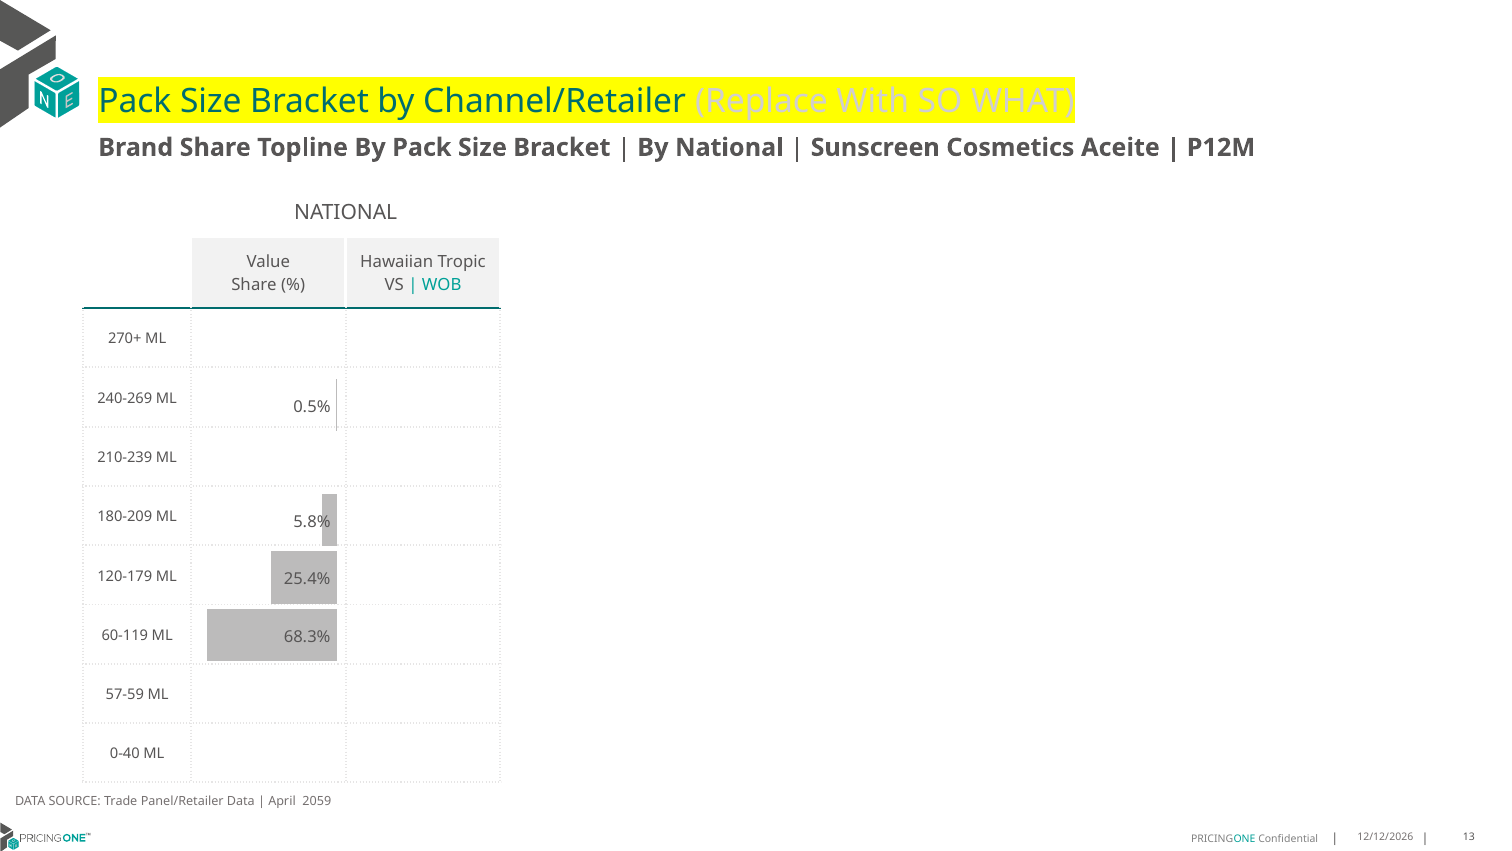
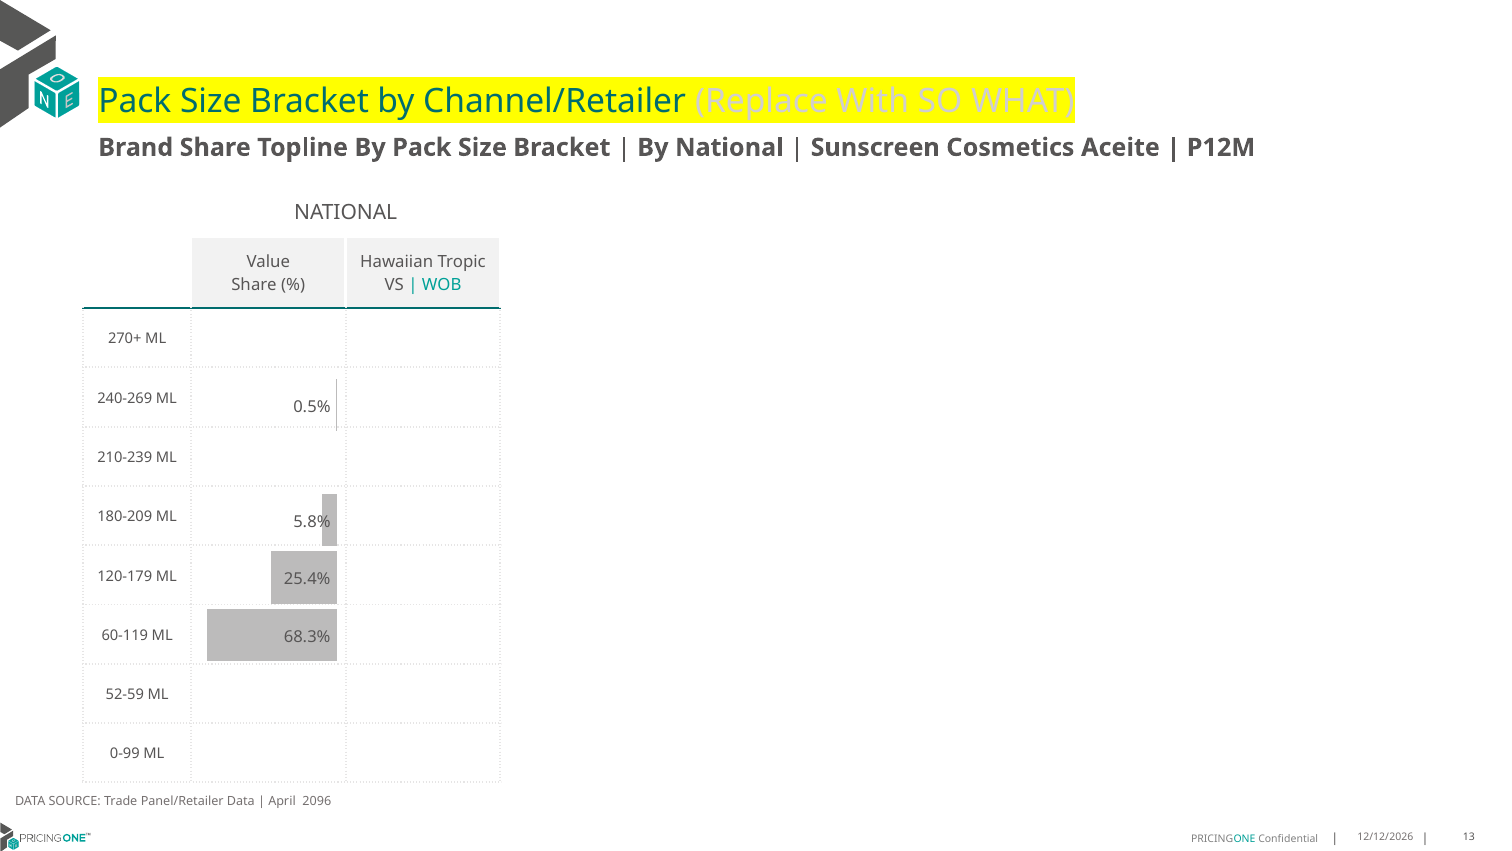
57-59: 57-59 -> 52-59 (125, 694)
0-40: 0-40 -> 0-99 (125, 754)
2059: 2059 -> 2096 (317, 801)
